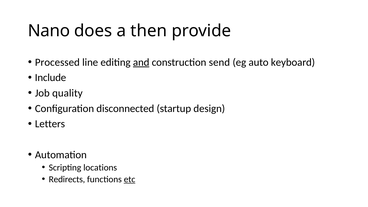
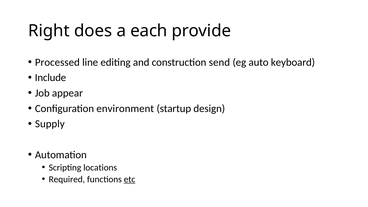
Nano: Nano -> Right (49, 31)
then: then -> each (149, 31)
and underline: present -> none (141, 62)
quality: quality -> appear (67, 93)
disconnected: disconnected -> environment (125, 109)
Letters: Letters -> Supply (50, 124)
Redirects: Redirects -> Required (67, 179)
